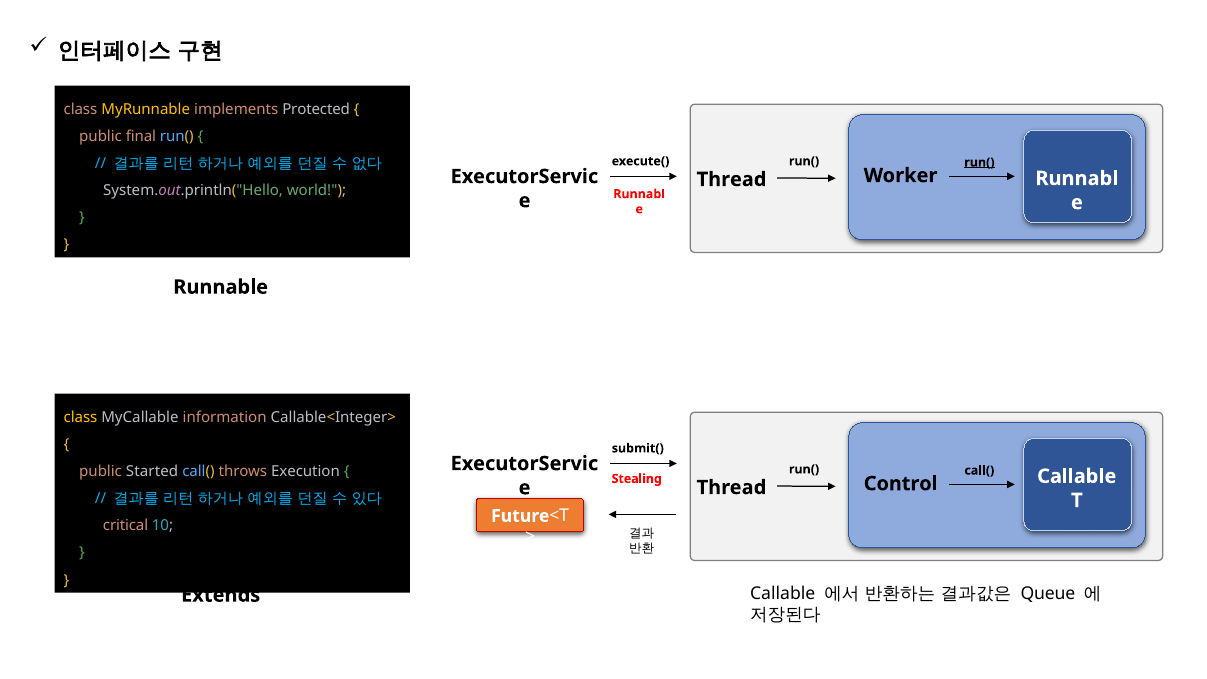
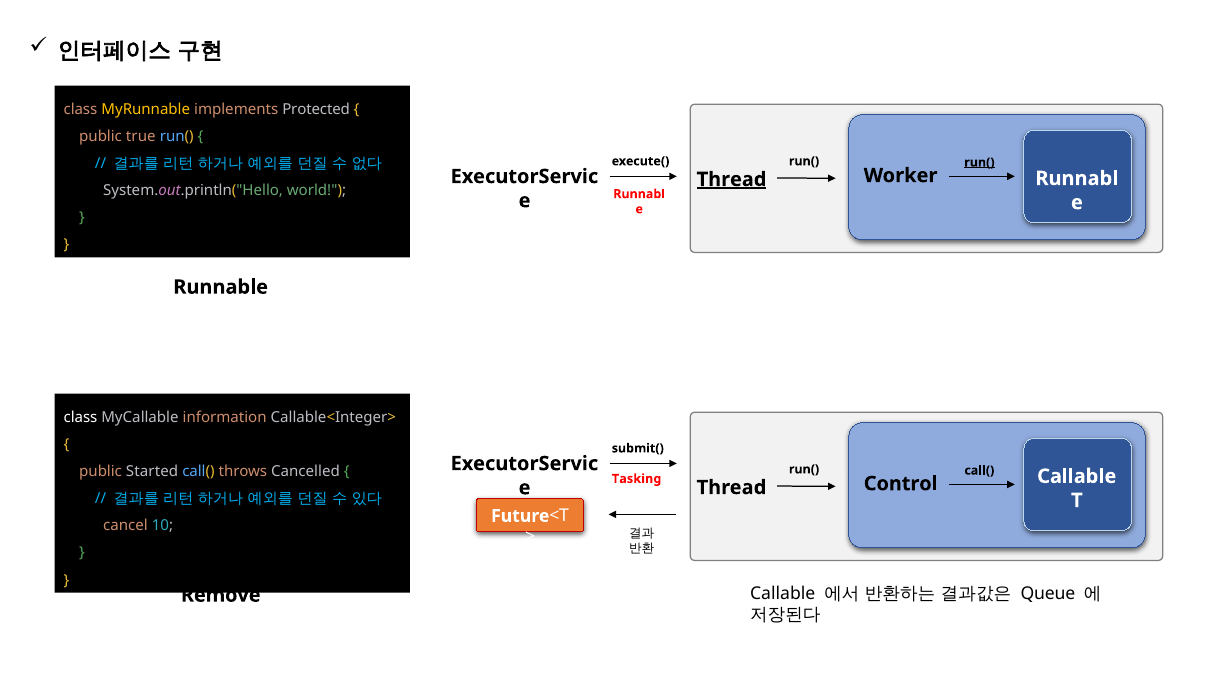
final: final -> true (141, 136)
Thread underline: none -> present (732, 179)
class colour: yellow -> white (81, 417)
Execution: Execution -> Cancelled (305, 471)
Stealing: Stealing -> Tasking (637, 479)
critical: critical -> cancel (126, 526)
Extends: Extends -> Remove (221, 595)
